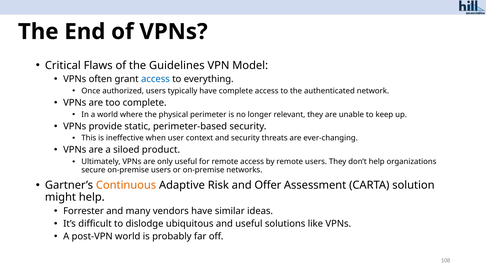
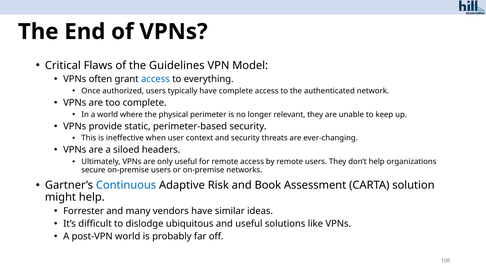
product: product -> headers (161, 150)
Continuous colour: orange -> blue (126, 186)
Offer: Offer -> Book (268, 186)
